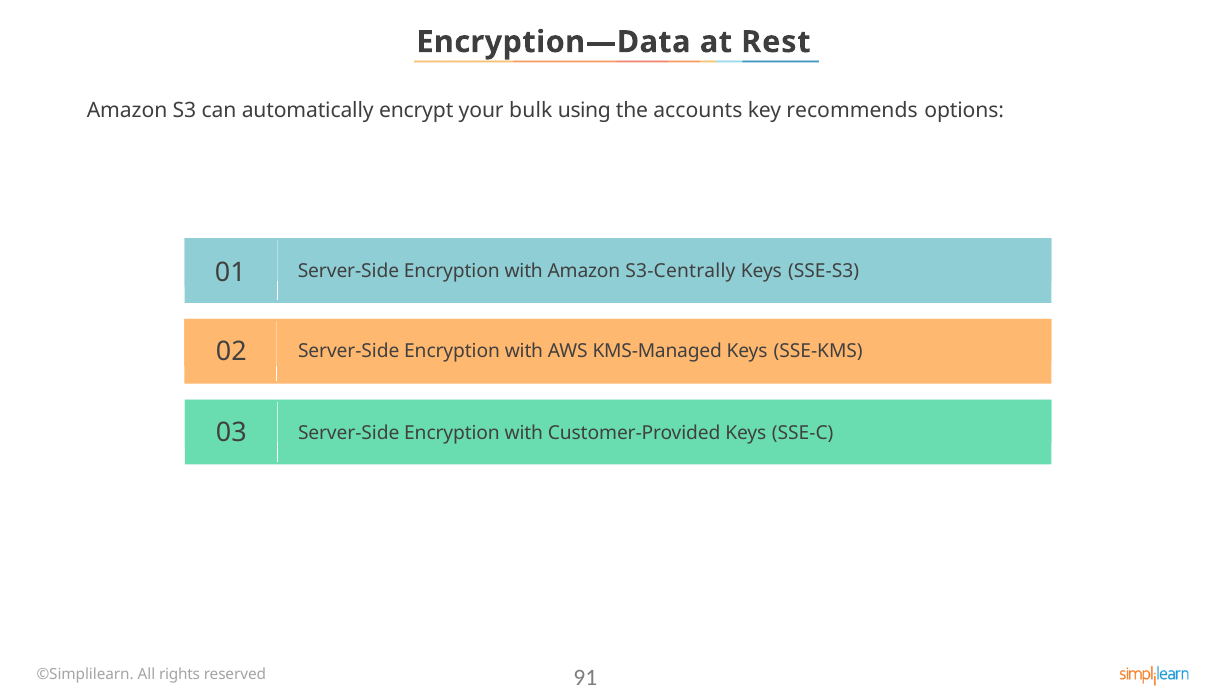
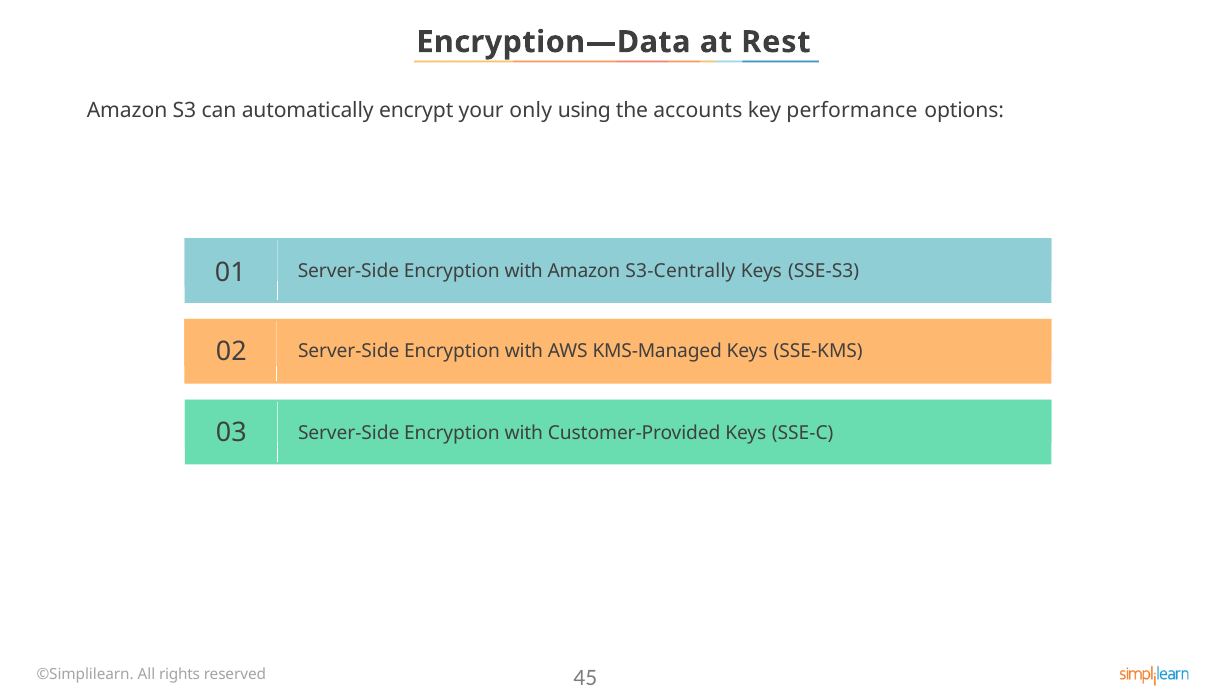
bulk: bulk -> only (531, 111)
recommends: recommends -> performance (852, 111)
91: 91 -> 45 (585, 678)
